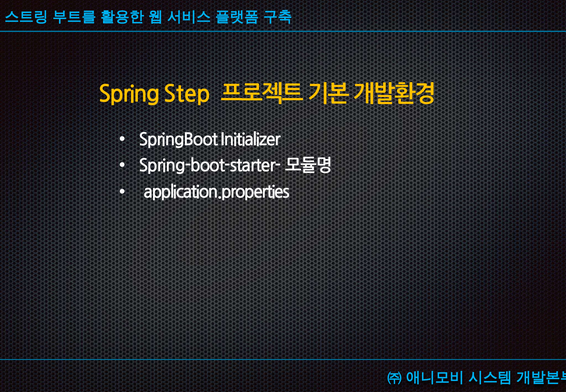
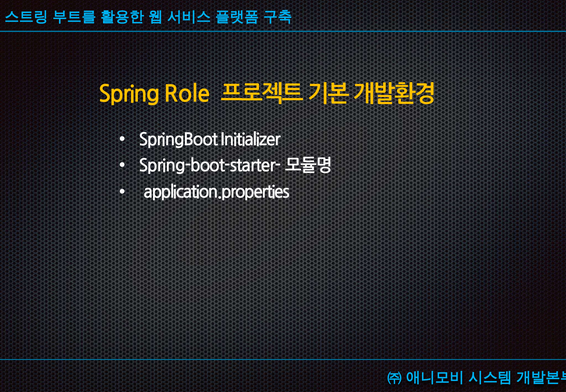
Step: Step -> Role (187, 94)
